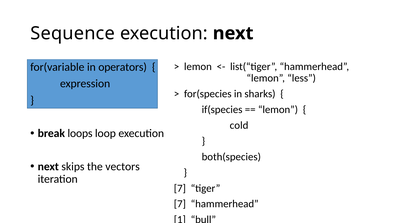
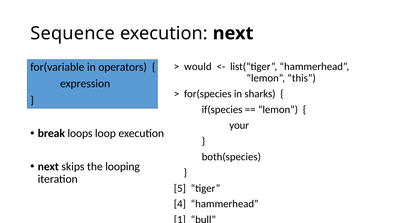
lemon: lemon -> would (198, 67)
less: less -> this (302, 78)
cold: cold -> your (239, 126)
vectors: vectors -> looping (123, 167)
7: 7 -> 5 (180, 188)
7: 7 -> 4 (180, 204)
